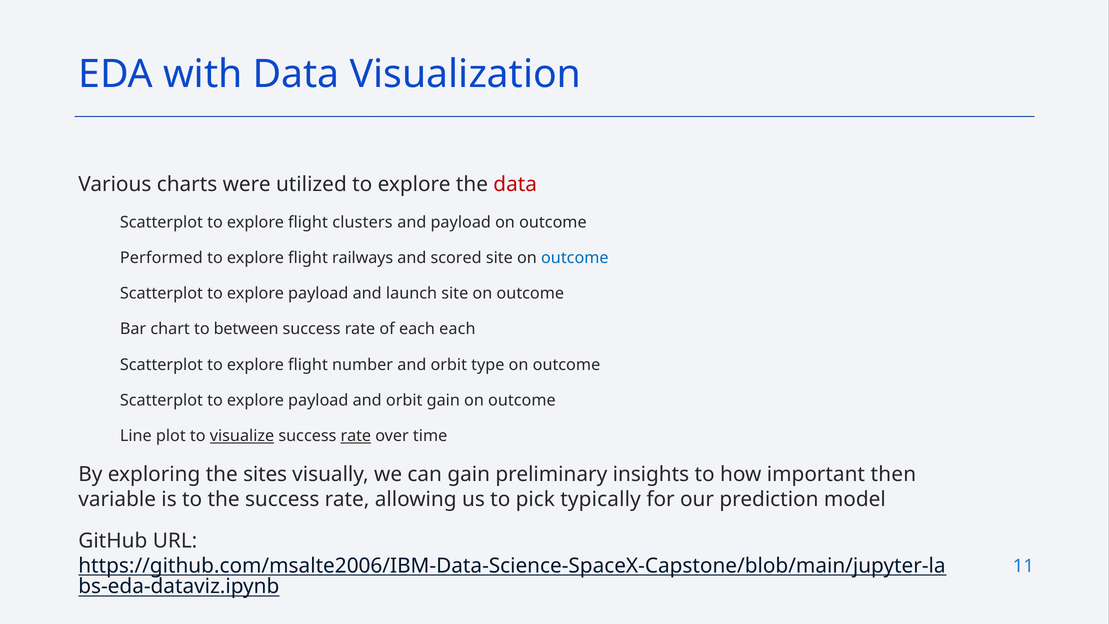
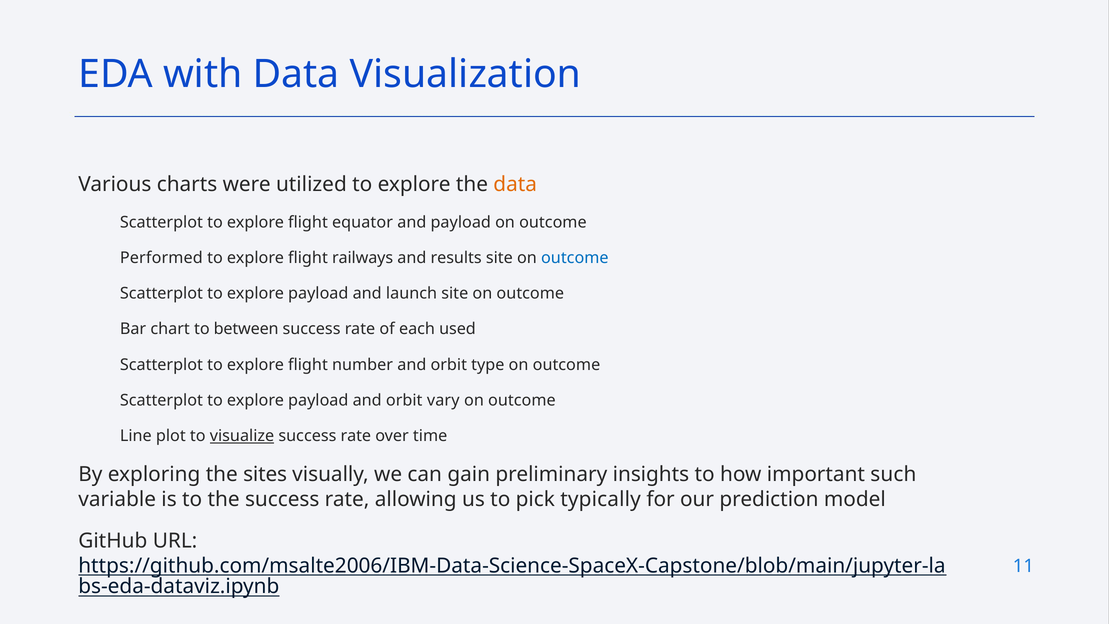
data colour: red -> orange (515, 184)
clusters: clusters -> equator (362, 222)
scored: scored -> results (456, 258)
each each: each -> used (457, 329)
orbit gain: gain -> vary (443, 400)
rate underline: present -> none (356, 436)
then: then -> such (893, 474)
